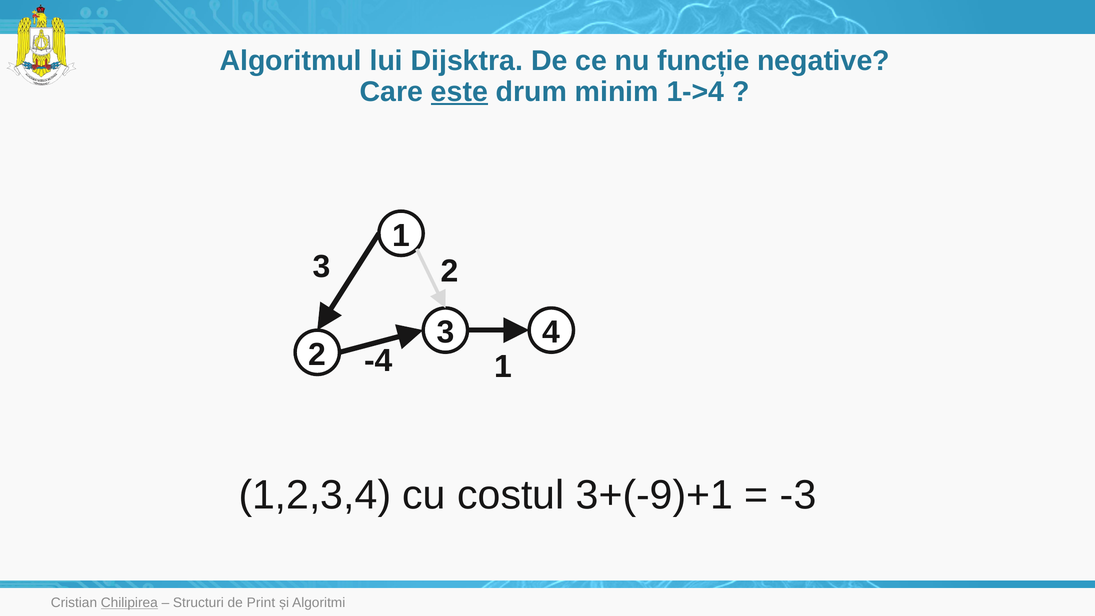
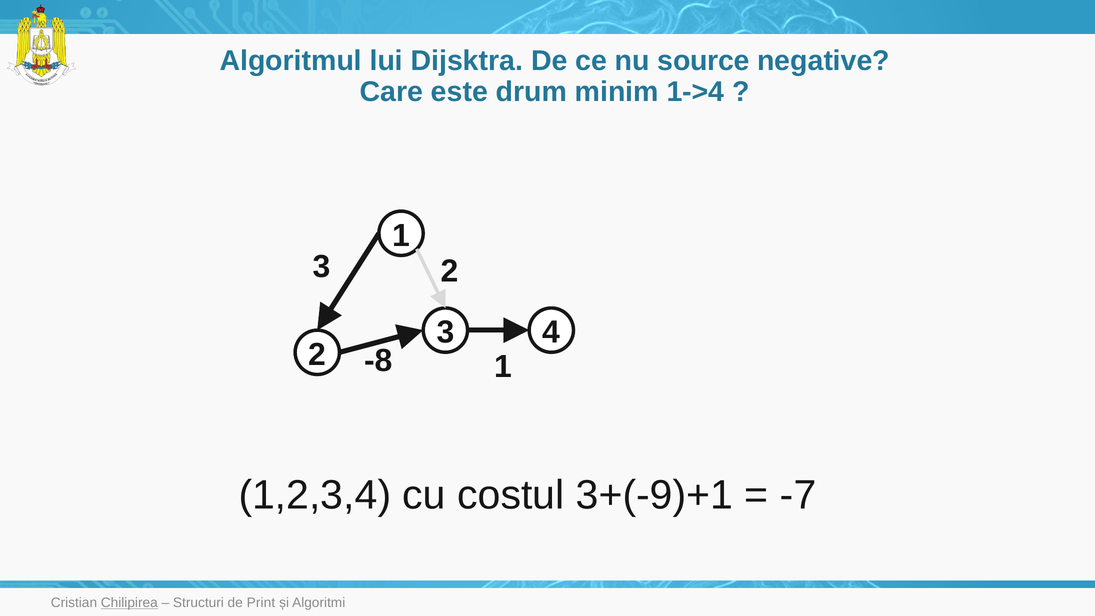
funcție: funcție -> source (704, 61)
este underline: present -> none (459, 92)
-4: -4 -> -8 (378, 361)
-3: -3 -> -7 (798, 495)
